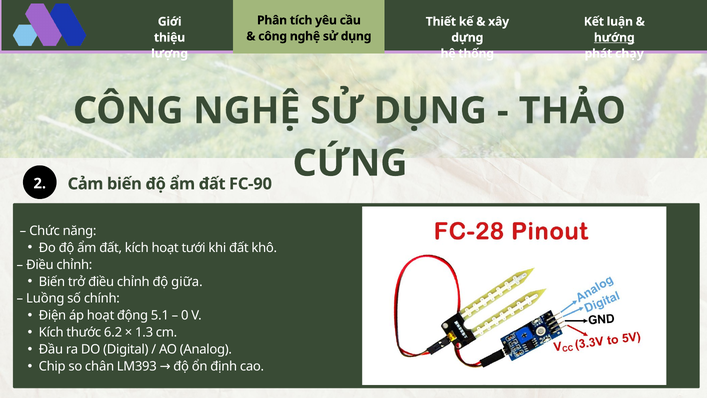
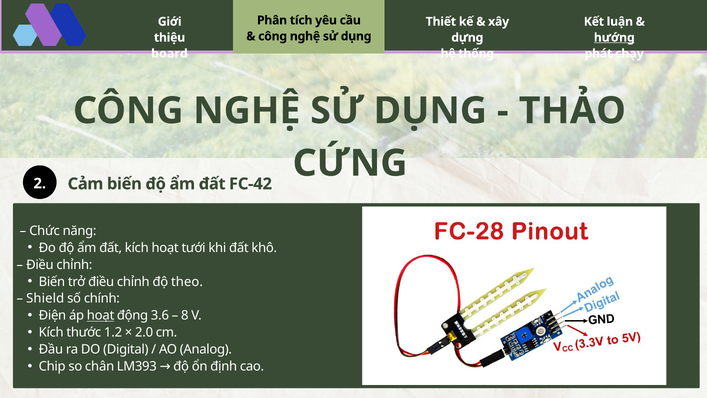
lượng: lượng -> board (169, 54)
FC-90: FC-90 -> FC-42 (250, 184)
giữa: giữa -> theo (187, 281)
Luồng: Luồng -> Shield (45, 298)
hoạt underline: none -> present (101, 315)
5.1: 5.1 -> 3.6 (160, 315)
0: 0 -> 8 (185, 315)
6.2: 6.2 -> 1.2 (113, 332)
1.3: 1.3 -> 2.0 (144, 332)
